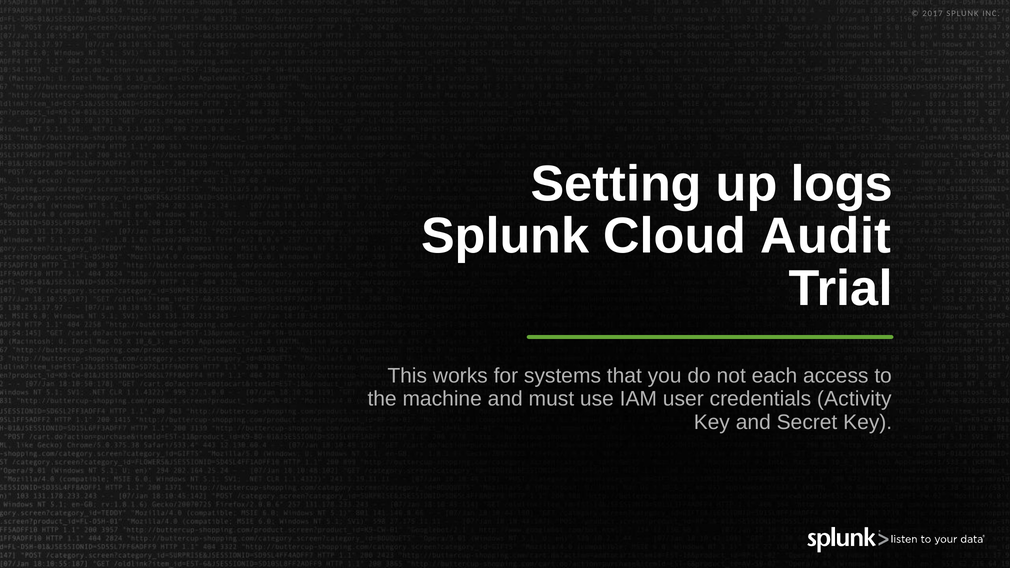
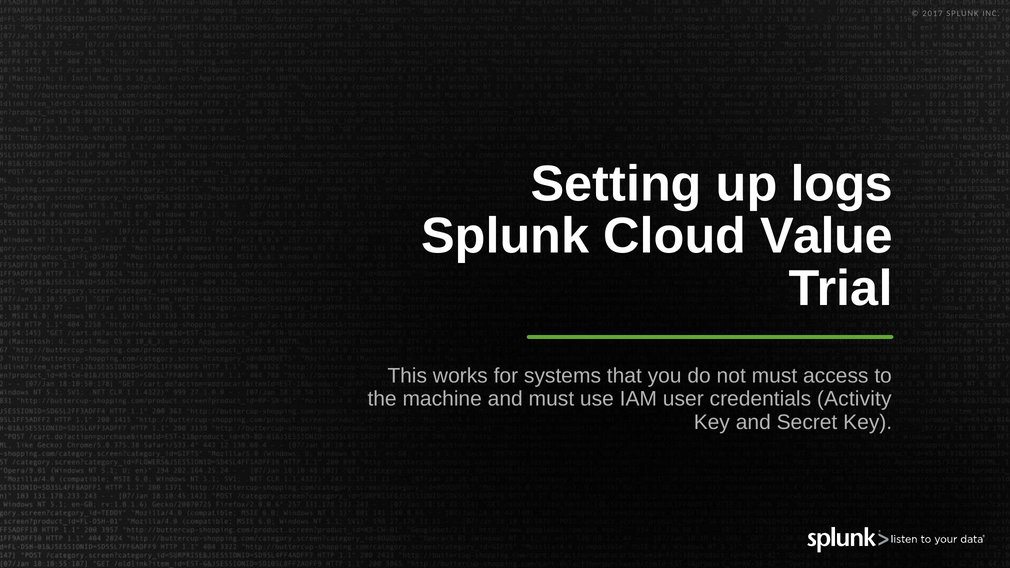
Audit: Audit -> Value (826, 236)
not each: each -> must (774, 376)
